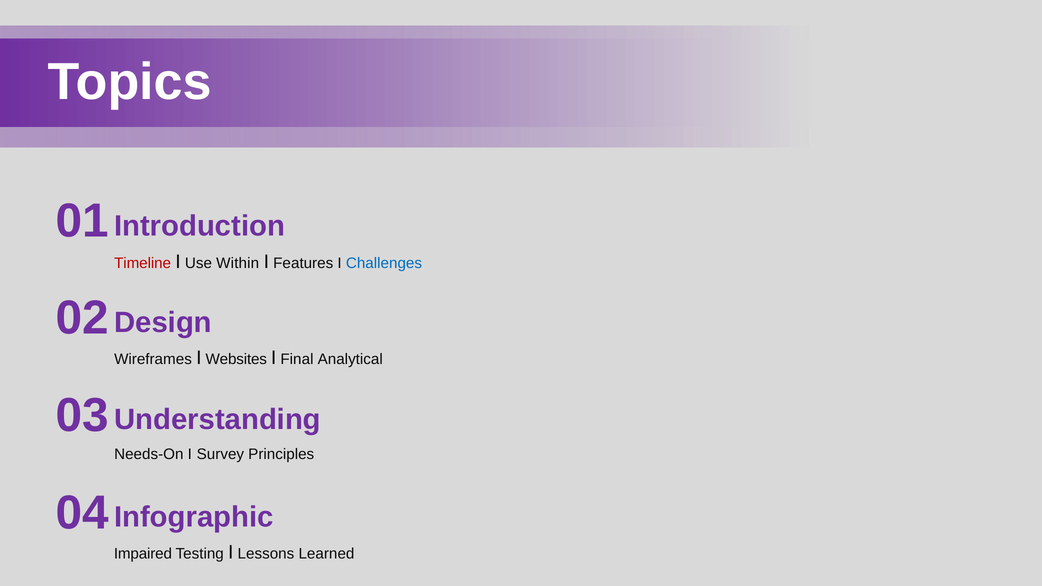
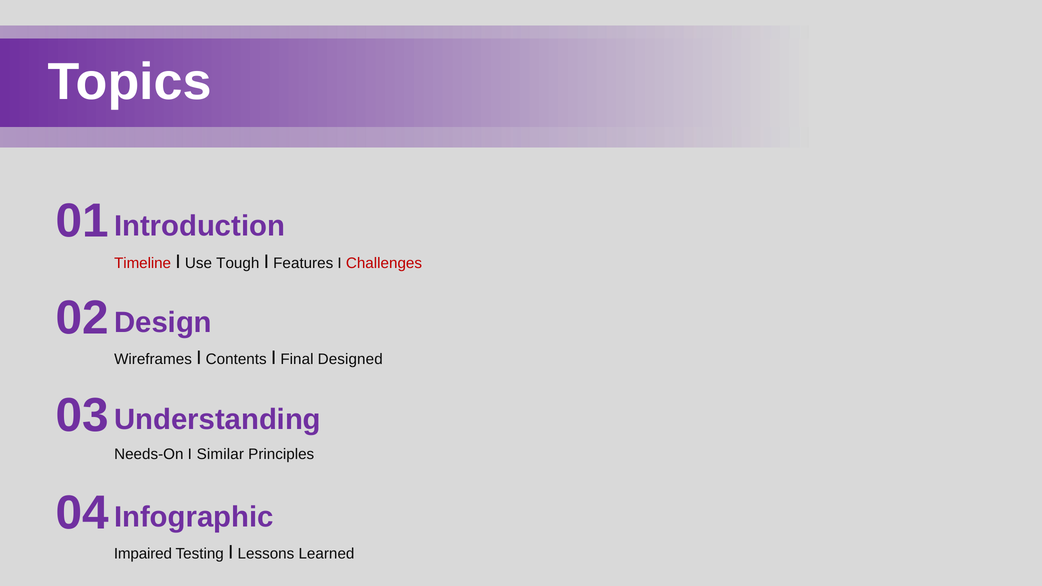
Within: Within -> Tough (238, 263)
Challenges colour: blue -> red (384, 263)
Websites: Websites -> Contents (236, 359)
Analytical: Analytical -> Designed (350, 359)
Survey: Survey -> Similar (220, 454)
